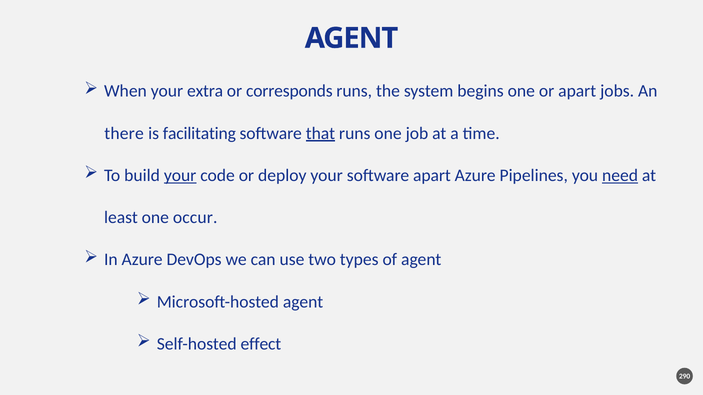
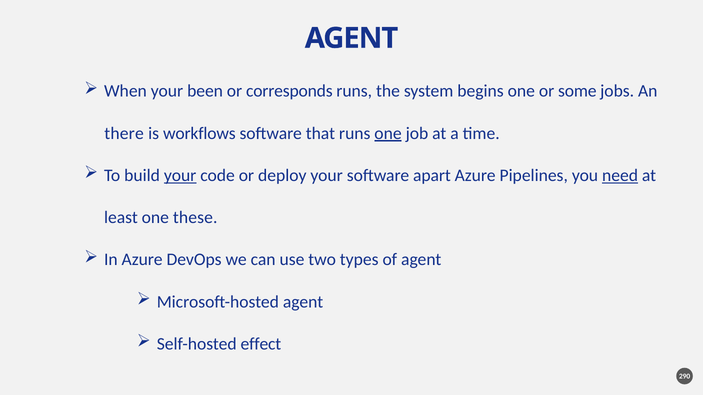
extra: extra -> been (205, 91)
or apart: apart -> some (577, 91)
facilitating: facilitating -> workflows (199, 133)
that underline: present -> none (320, 133)
one underline: none -> present (388, 133)
occur: occur -> these (195, 218)
